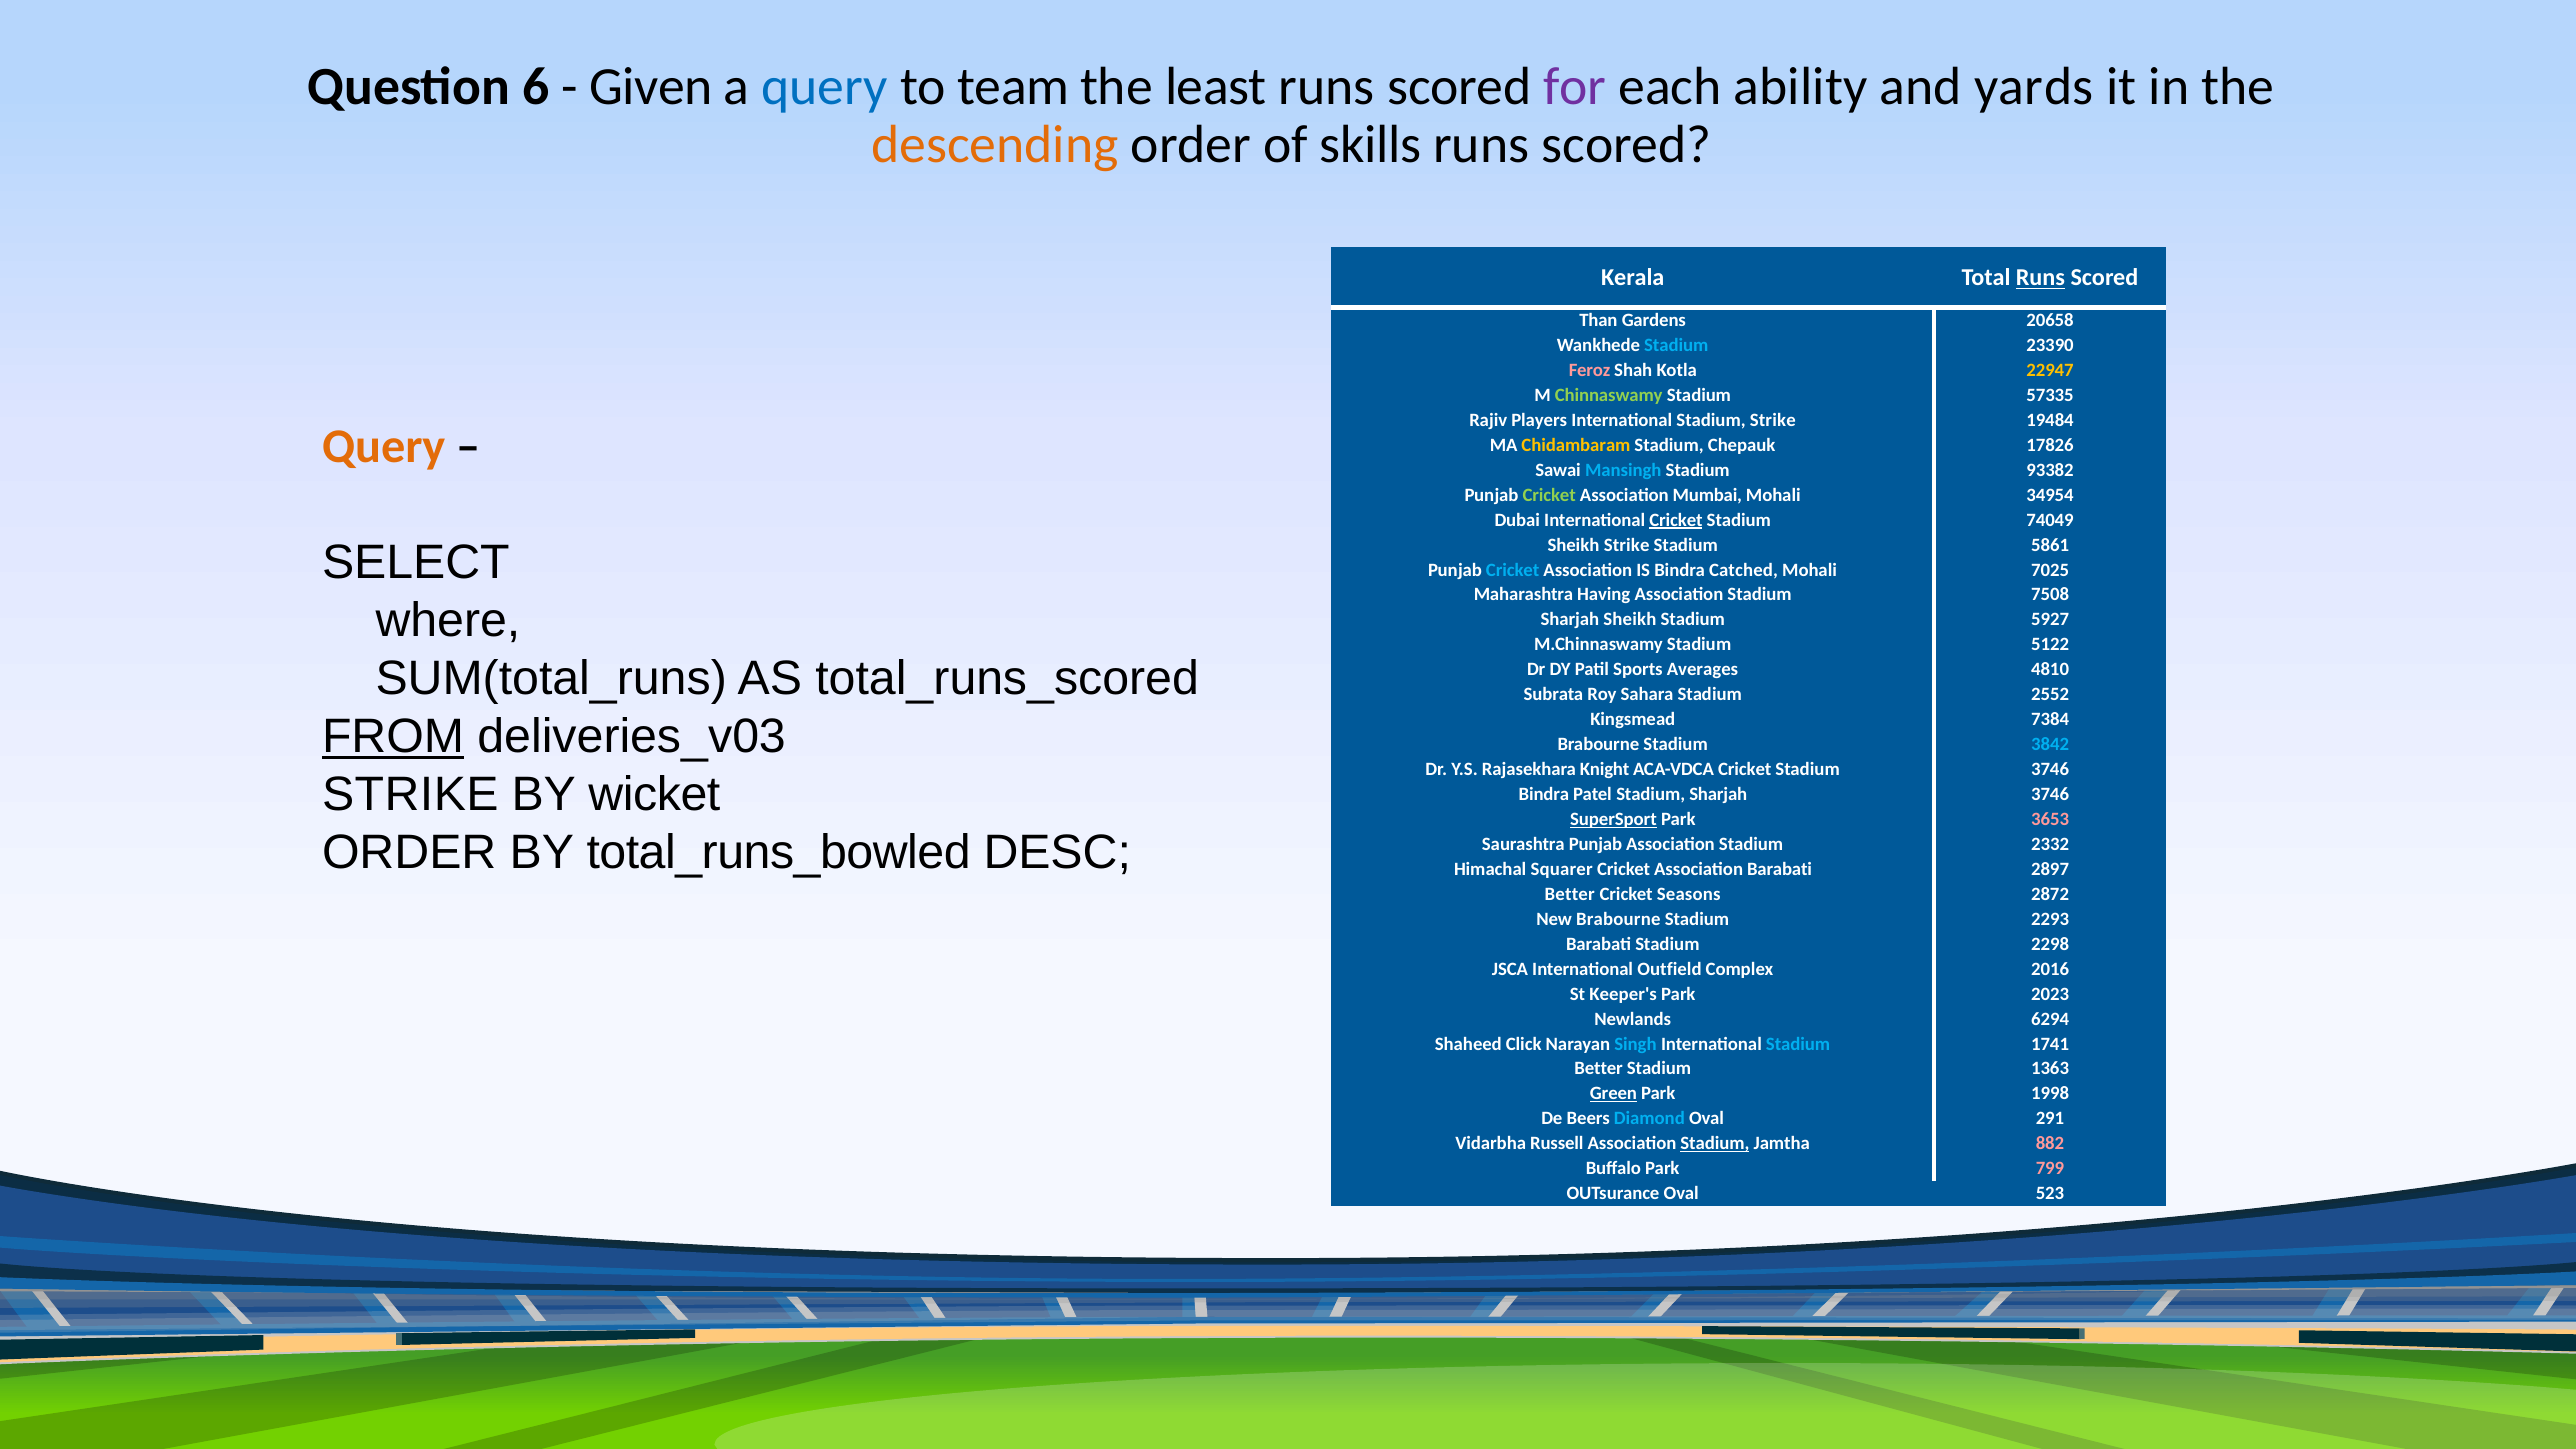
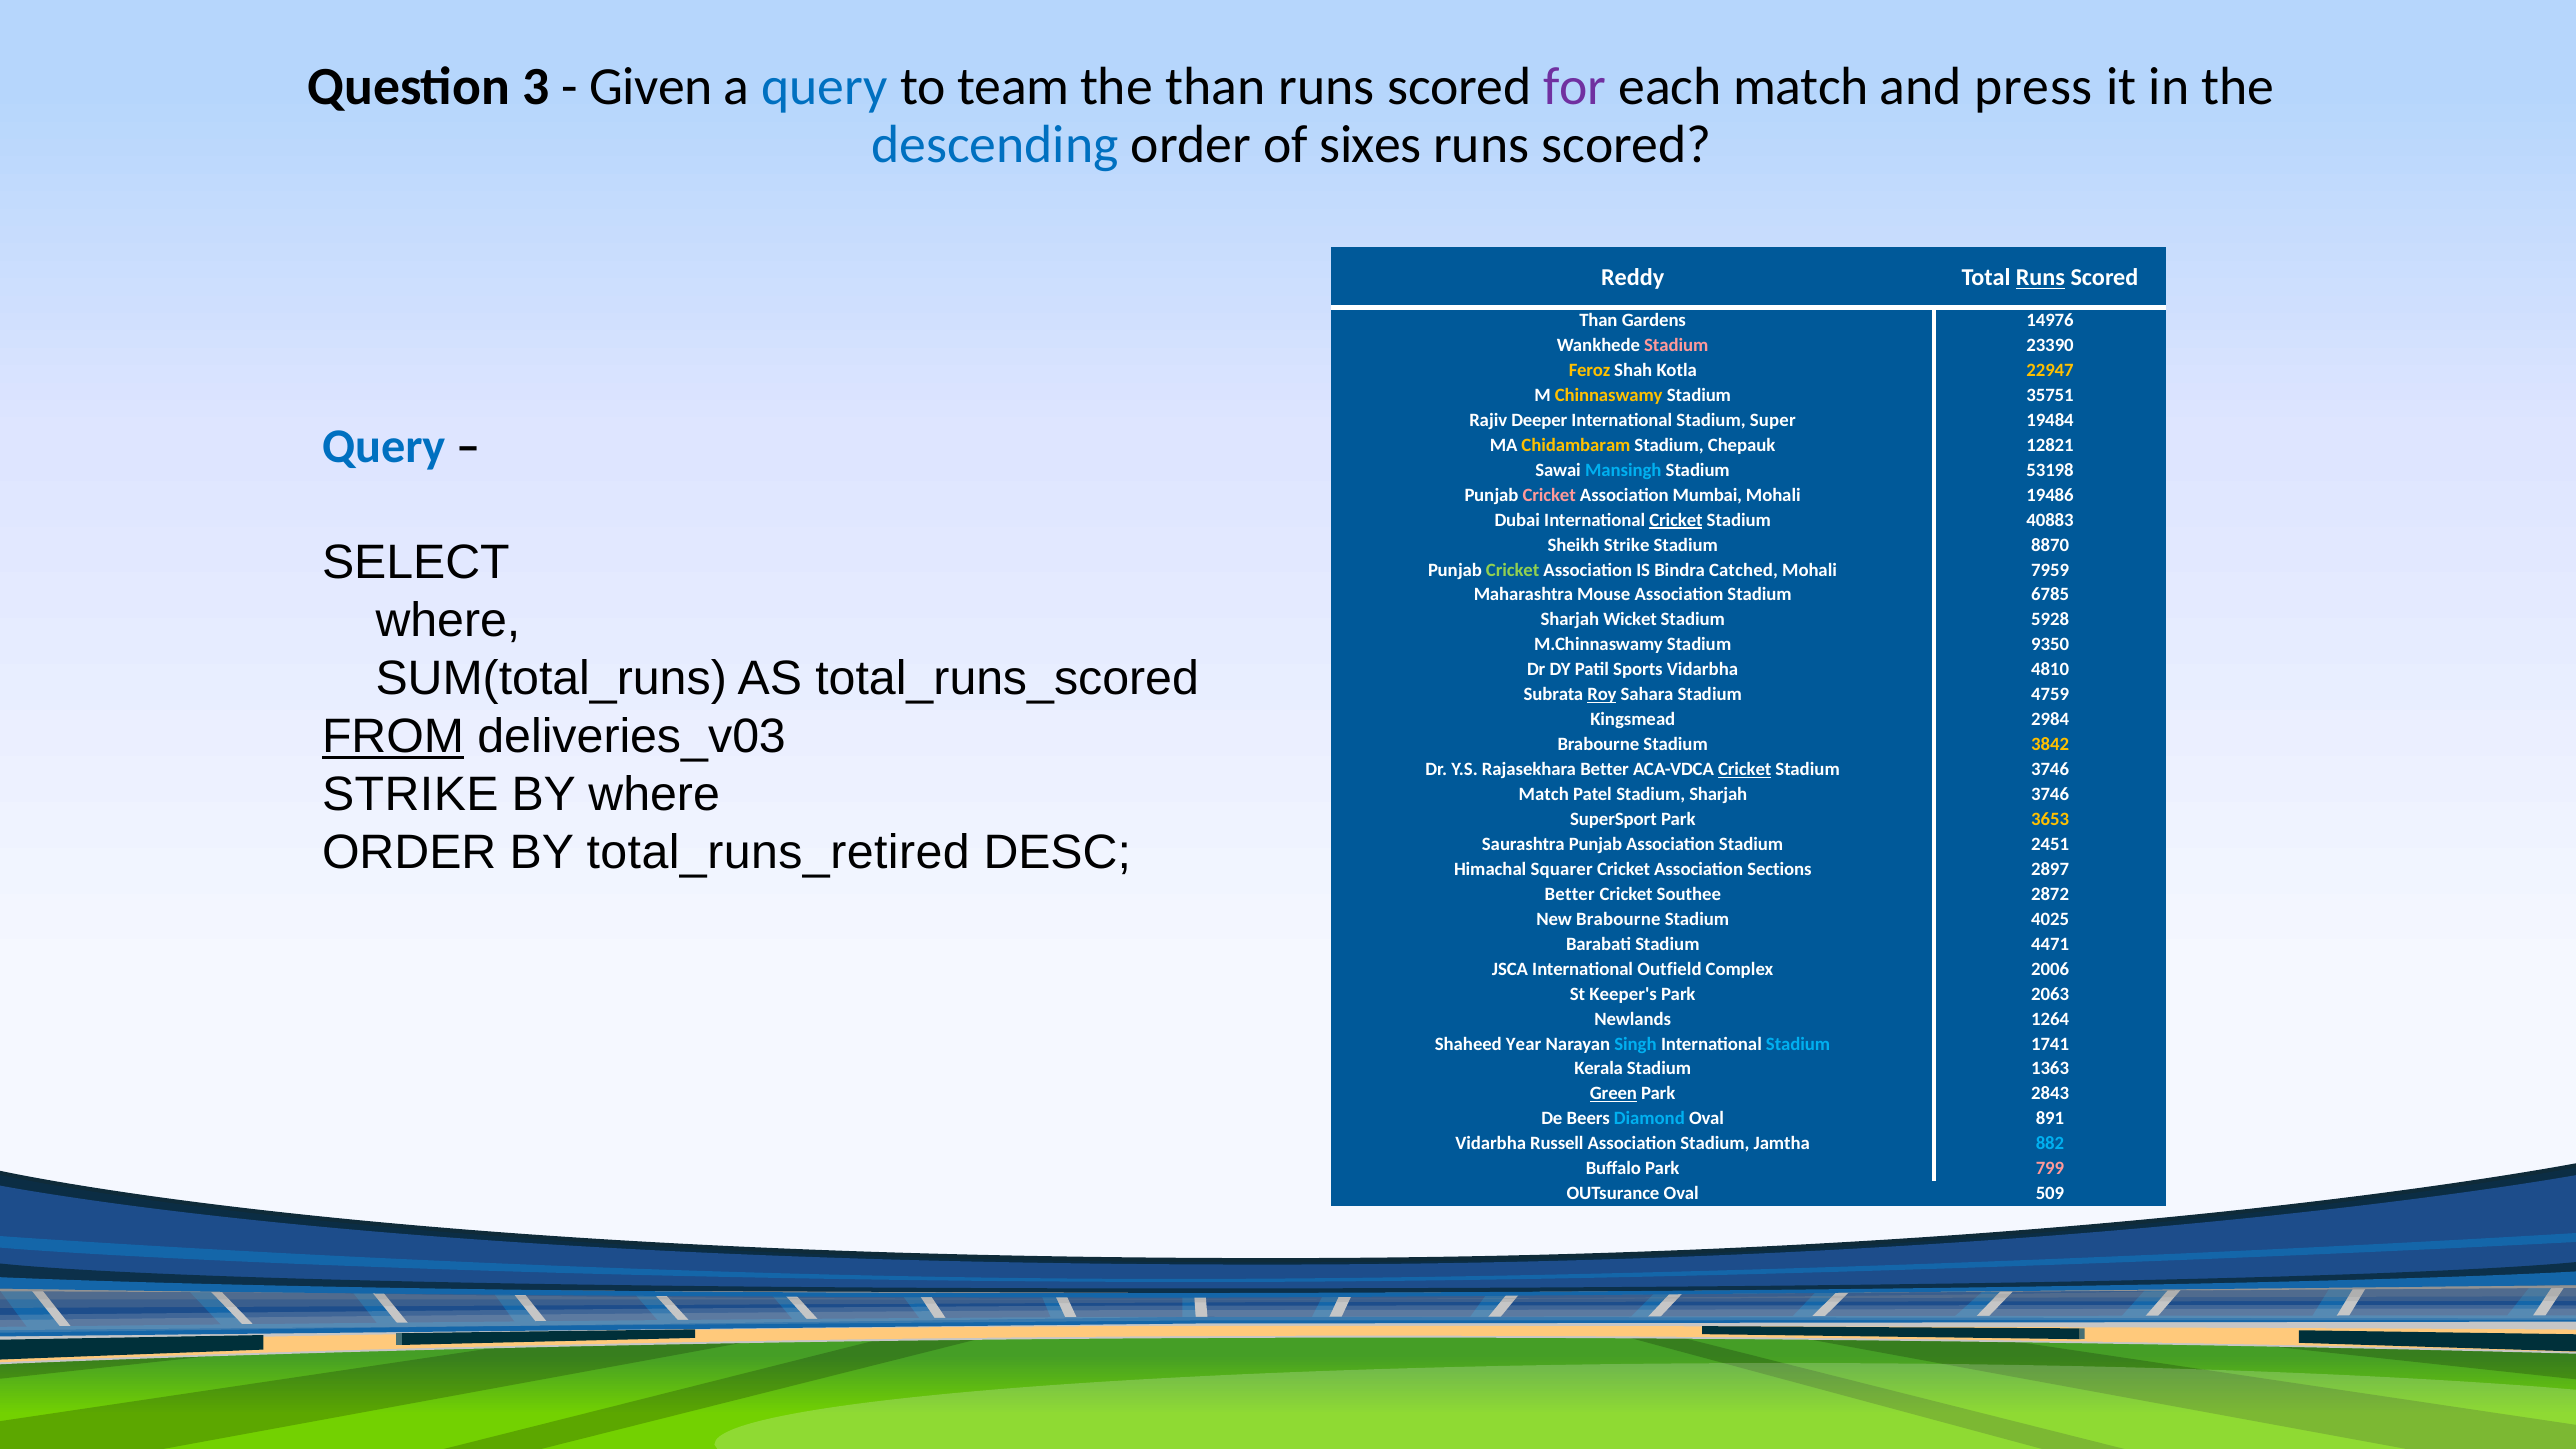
6: 6 -> 3 (536, 87)
the least: least -> than (1216, 87)
each ability: ability -> match (1801, 87)
yards: yards -> press (2034, 87)
descending colour: orange -> blue (995, 145)
skills: skills -> sixes (1371, 145)
Kerala: Kerala -> Reddy (1633, 278)
20658: 20658 -> 14976 (2050, 320)
Stadium colour: light blue -> pink (1676, 345)
Feroz colour: pink -> yellow (1590, 370)
Chinnaswamy colour: light green -> yellow (1609, 395)
57335: 57335 -> 35751 (2050, 395)
Players: Players -> Deeper (1539, 420)
Stadium Strike: Strike -> Super (1773, 420)
Query colour: orange -> blue (384, 447)
17826: 17826 -> 12821 (2050, 445)
93382: 93382 -> 53198 (2050, 470)
Cricket colour: light green -> pink (1549, 495)
34954: 34954 -> 19486 (2050, 495)
74049: 74049 -> 40883 (2050, 520)
5861: 5861 -> 8870 (2050, 545)
Cricket colour: light blue -> light green (1513, 570)
7025: 7025 -> 7959 (2050, 570)
Having: Having -> Mouse (1604, 595)
7508: 7508 -> 6785 (2050, 595)
Sharjah Sheikh: Sheikh -> Wicket (1630, 620)
5927: 5927 -> 5928 (2050, 620)
5122: 5122 -> 9350 (2050, 645)
Sports Averages: Averages -> Vidarbha (1702, 670)
Roy underline: none -> present (1602, 695)
2552: 2552 -> 4759 (2050, 695)
7384: 7384 -> 2984 (2050, 720)
3842 colour: light blue -> yellow (2050, 744)
Rajasekhara Knight: Knight -> Better (1605, 769)
Cricket underline: none -> present (1745, 769)
BY wicket: wicket -> where (654, 794)
Bindra: Bindra -> Match (1544, 794)
SuperSport underline: present -> none (1613, 819)
3653 colour: pink -> yellow (2050, 819)
total_runs_bowled: total_runs_bowled -> total_runs_retired (778, 852)
2332: 2332 -> 2451 (2050, 844)
Association Barabati: Barabati -> Sections (1779, 869)
Seasons: Seasons -> Southee (1689, 894)
2293: 2293 -> 4025 (2050, 919)
2298: 2298 -> 4471 (2050, 944)
2016: 2016 -> 2006 (2050, 969)
2023: 2023 -> 2063 (2050, 994)
6294: 6294 -> 1264 (2050, 1019)
Click: Click -> Year (1524, 1044)
Better: Better -> Kerala (1599, 1069)
1998: 1998 -> 2843 (2050, 1094)
291: 291 -> 891 (2050, 1119)
Stadium underline: present -> none (1715, 1144)
882 colour: pink -> light blue (2050, 1144)
523: 523 -> 509 (2050, 1194)
